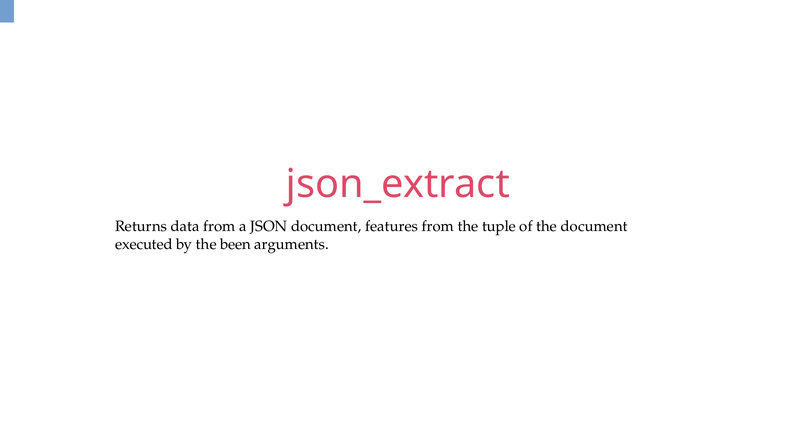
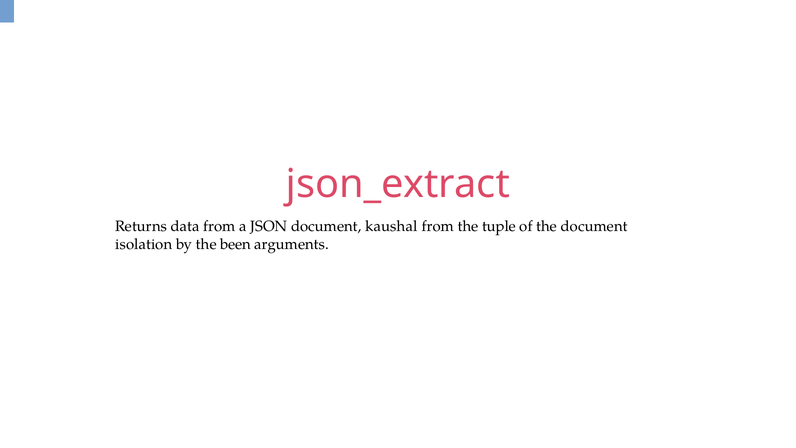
features: features -> kaushal (392, 226)
executed: executed -> isolation (144, 244)
